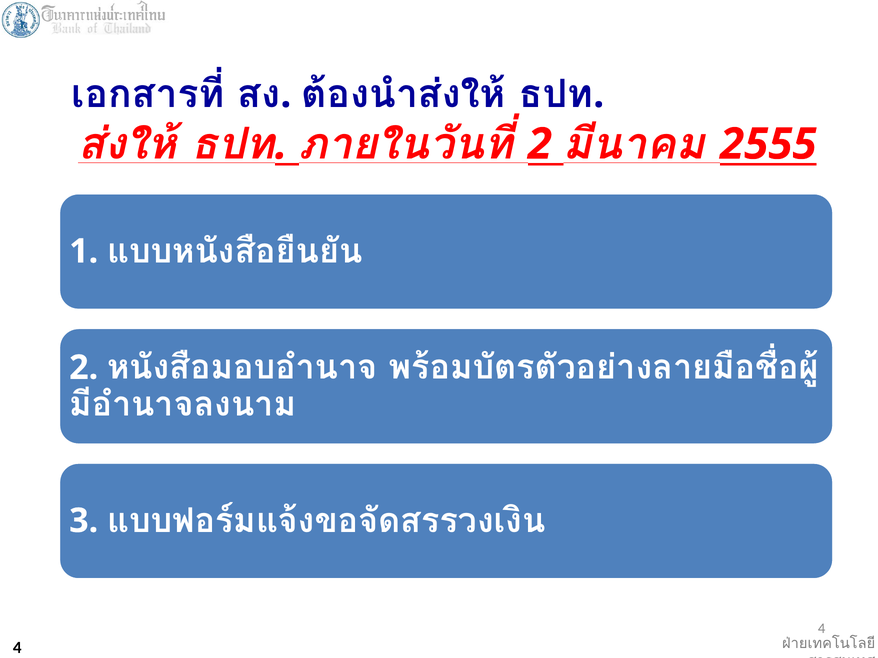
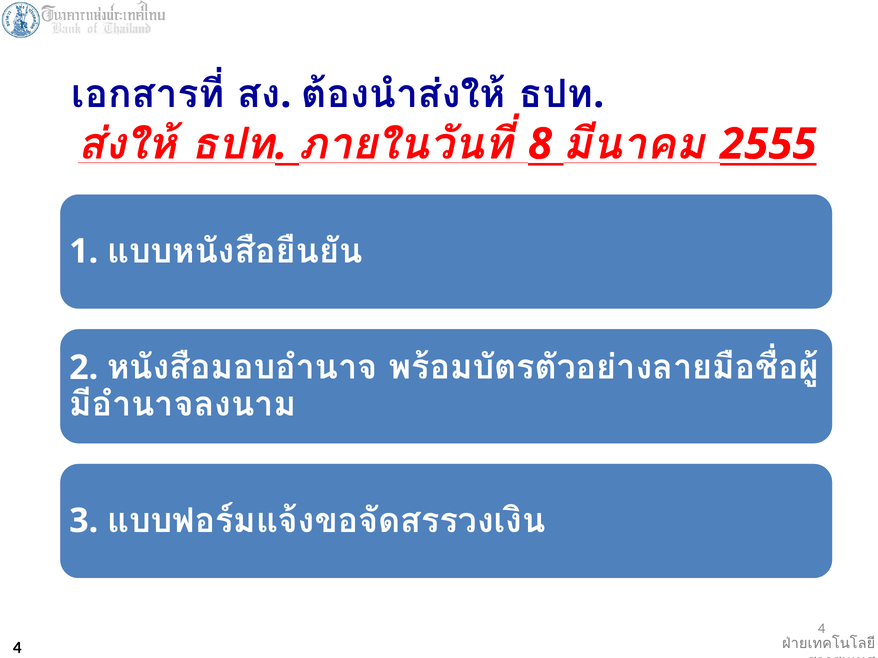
2: 2 -> 8 (540, 144)
